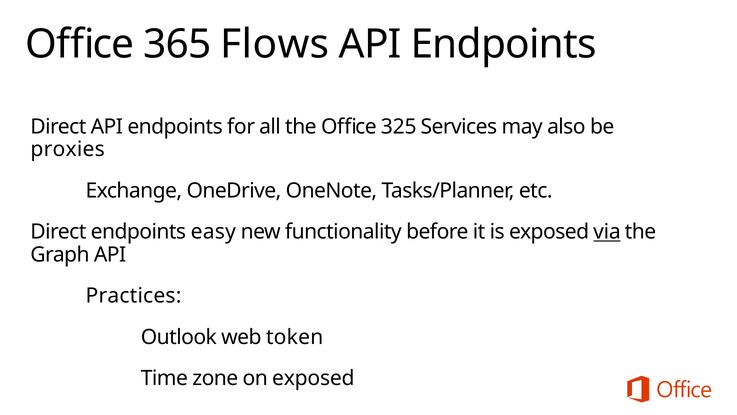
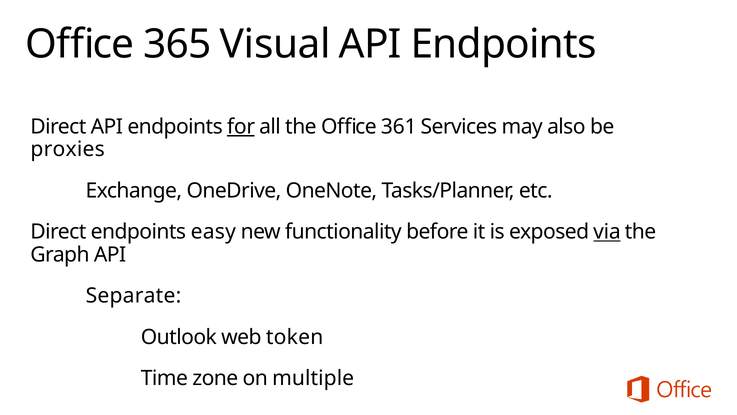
Flows: Flows -> Visual (275, 44)
for underline: none -> present (241, 126)
325: 325 -> 361 (399, 126)
Practices: Practices -> Separate (133, 296)
on exposed: exposed -> multiple (313, 378)
